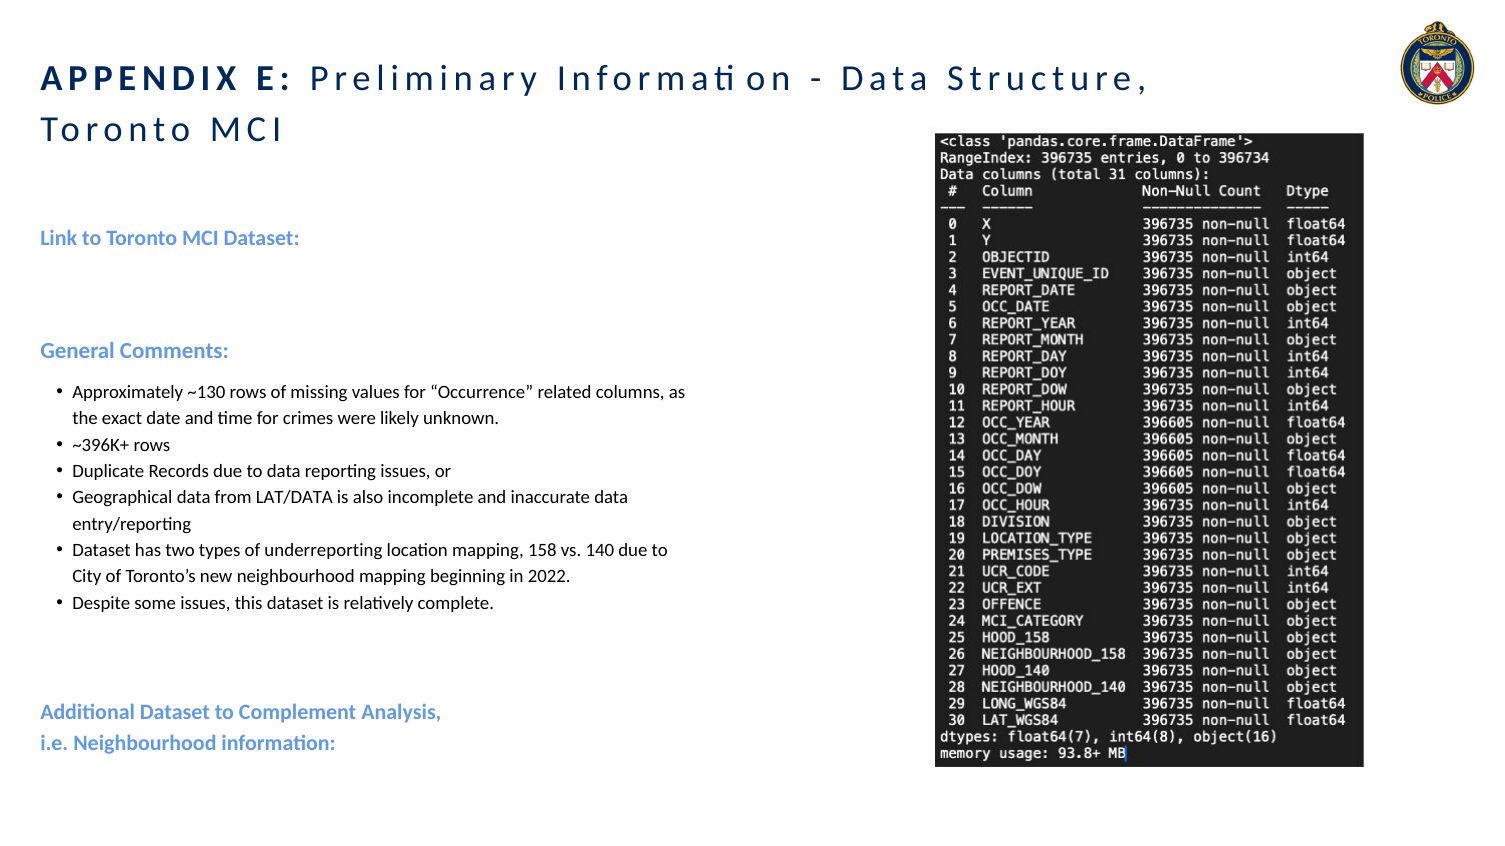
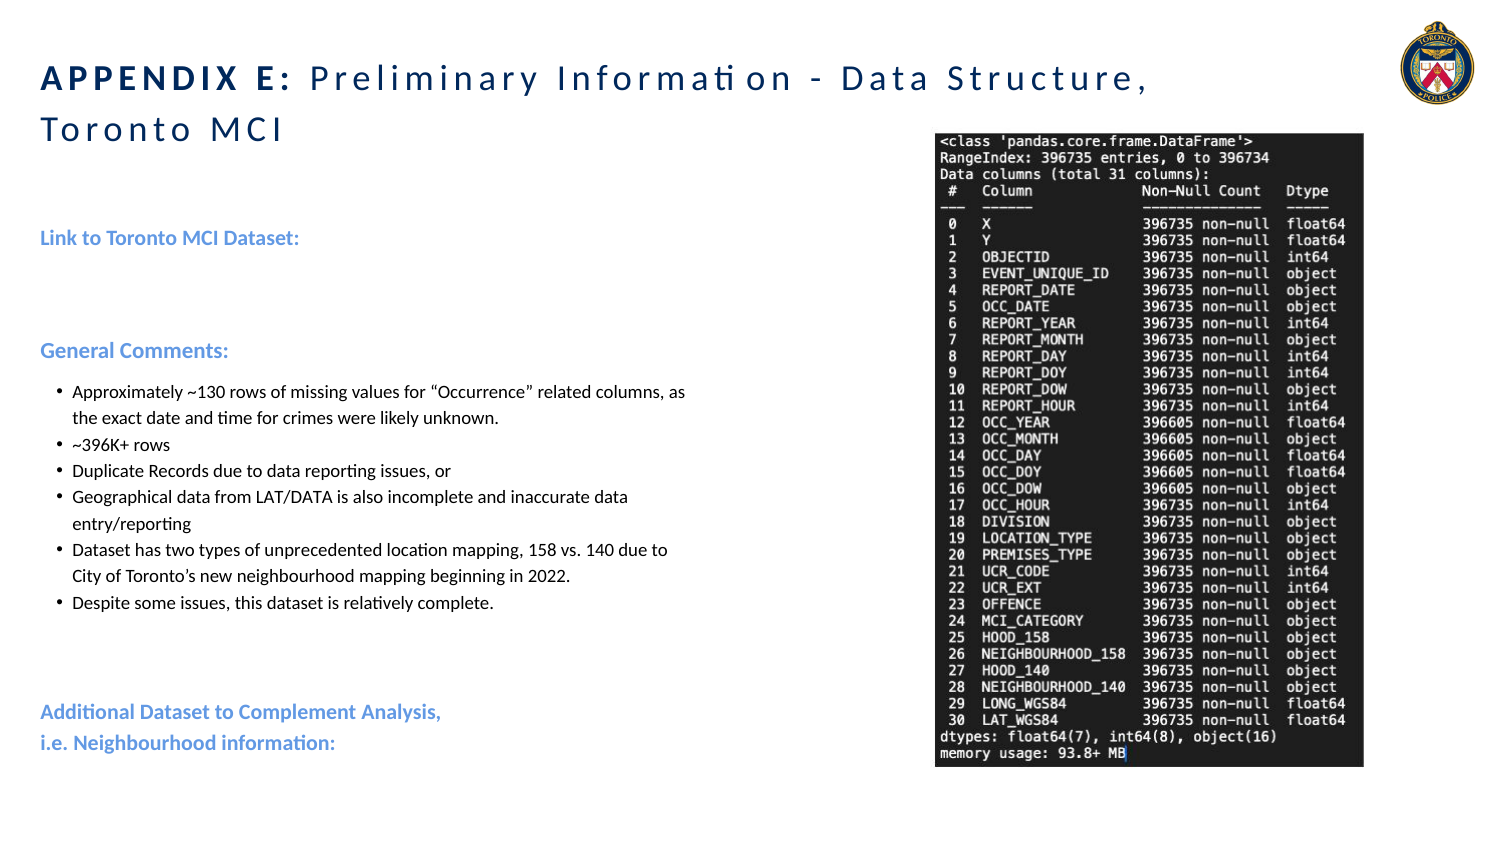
underreporting: underreporting -> unprecedented (323, 551)
